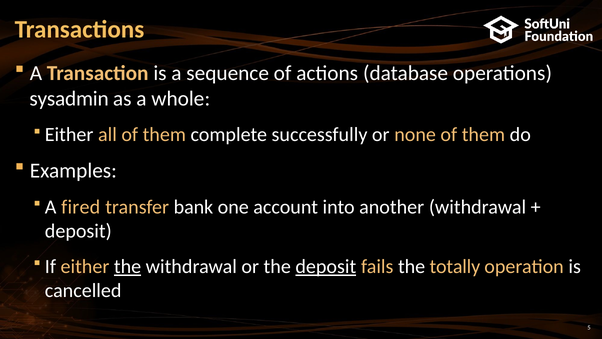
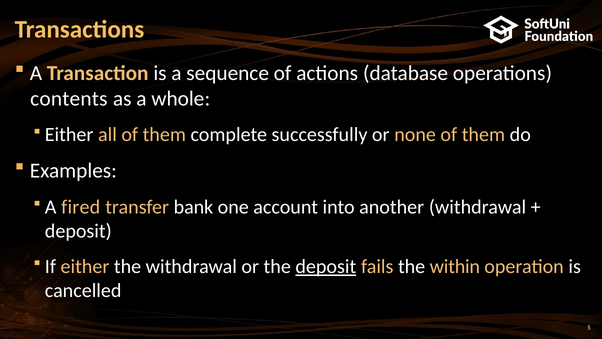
sysadmin: sysadmin -> contents (69, 98)
the underline: present -> none (128, 266)
totally: totally -> within (455, 266)
